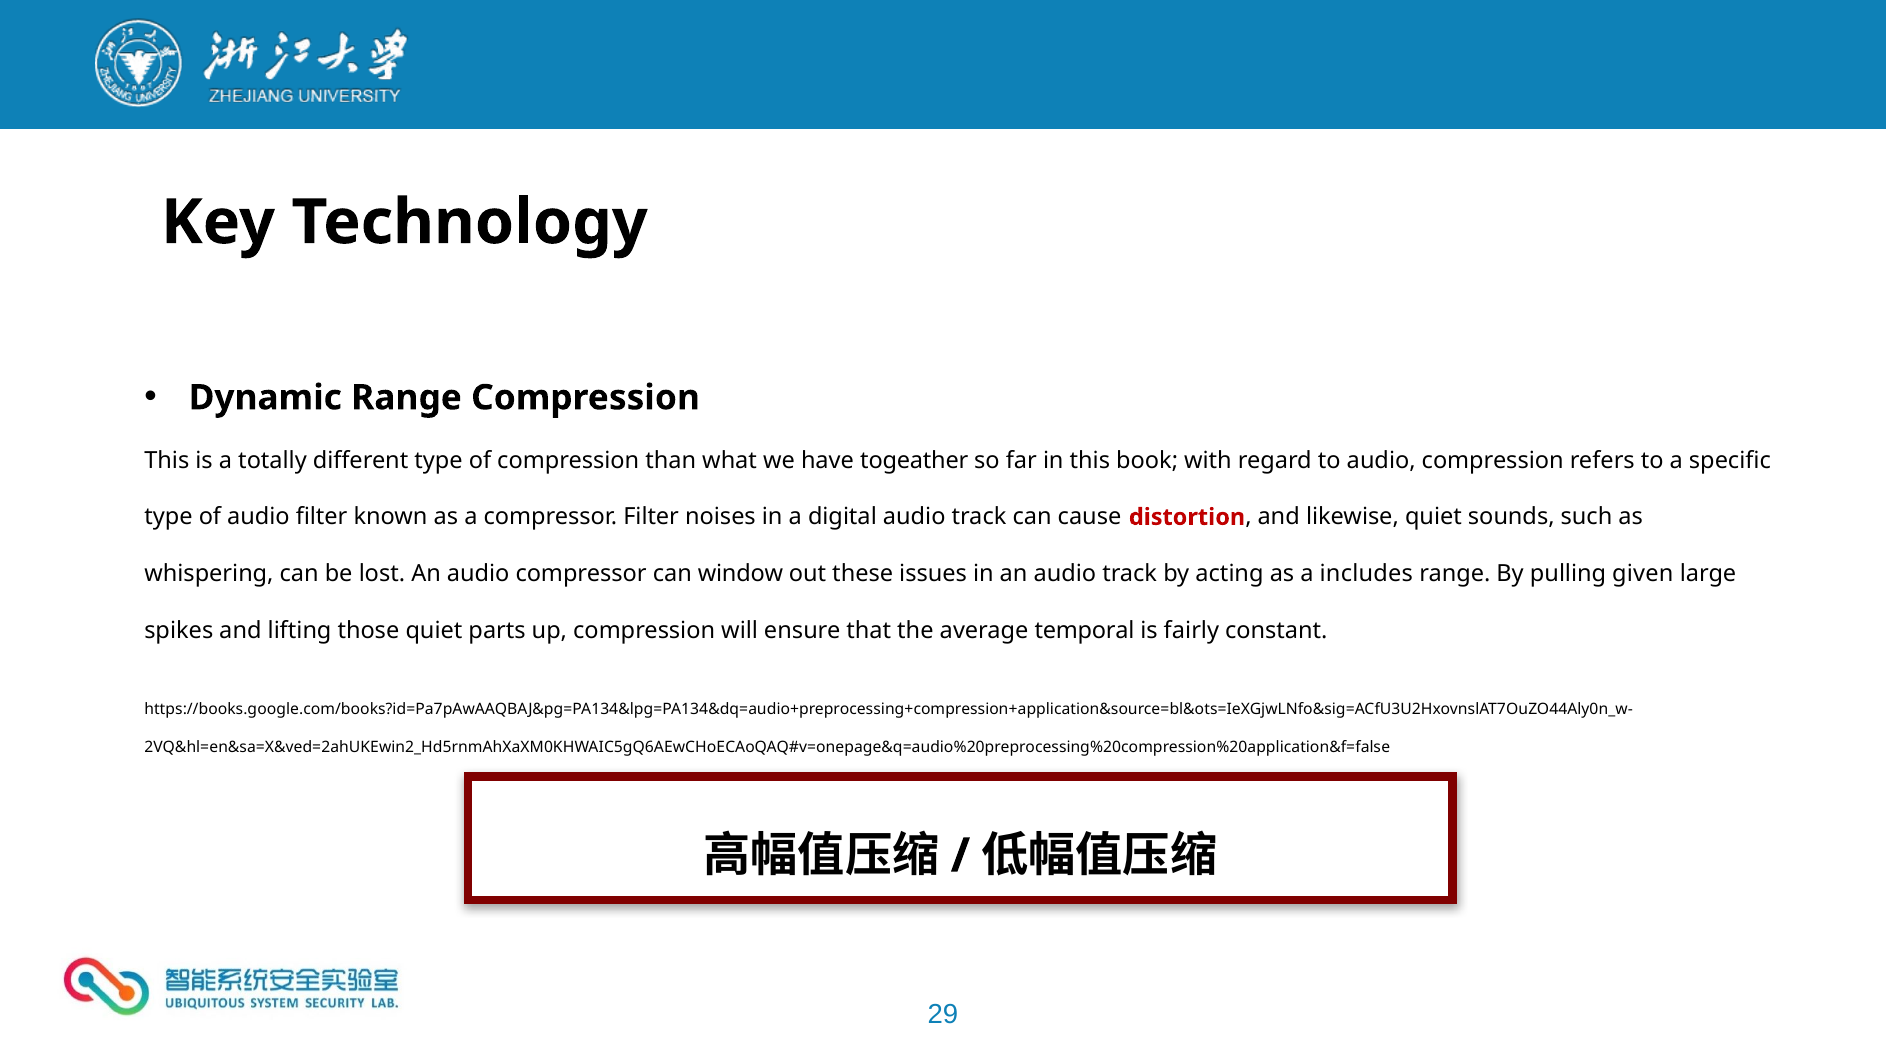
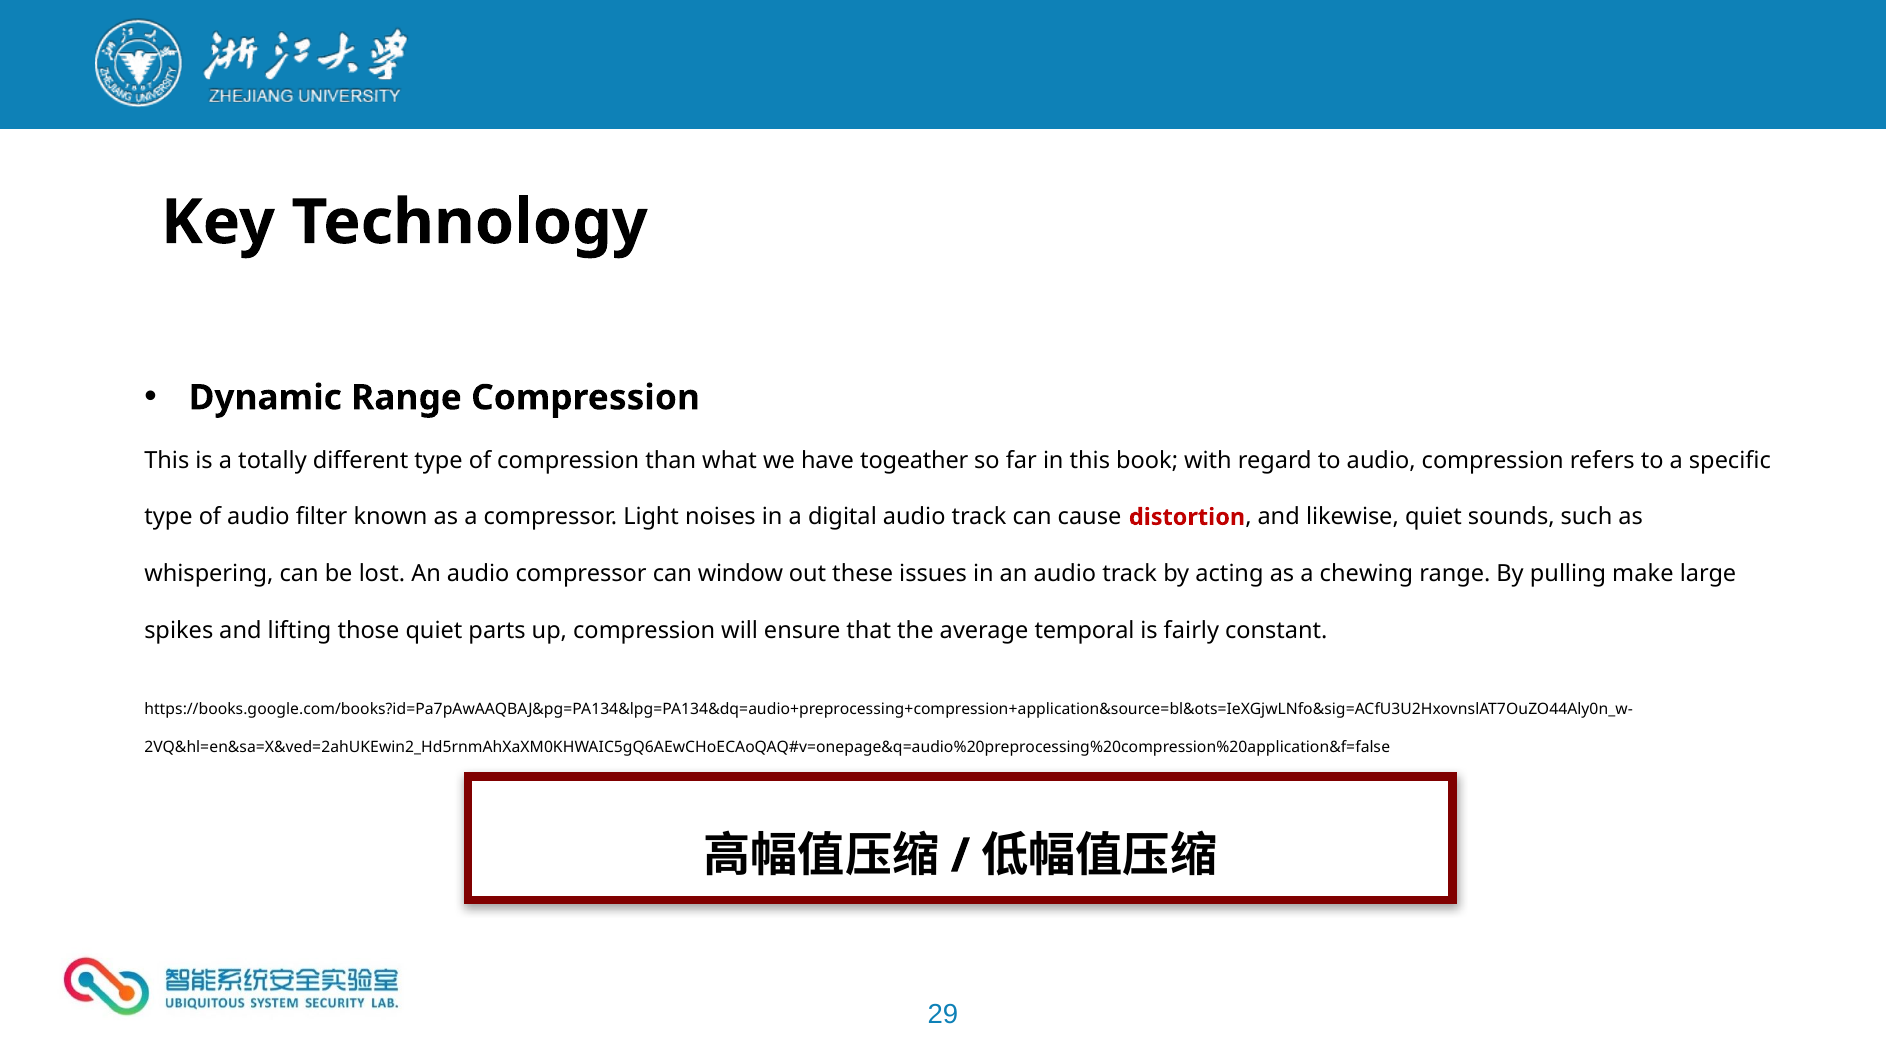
compressor Filter: Filter -> Light (651, 517)
includes: includes -> chewing (1366, 574)
given: given -> make (1643, 574)
